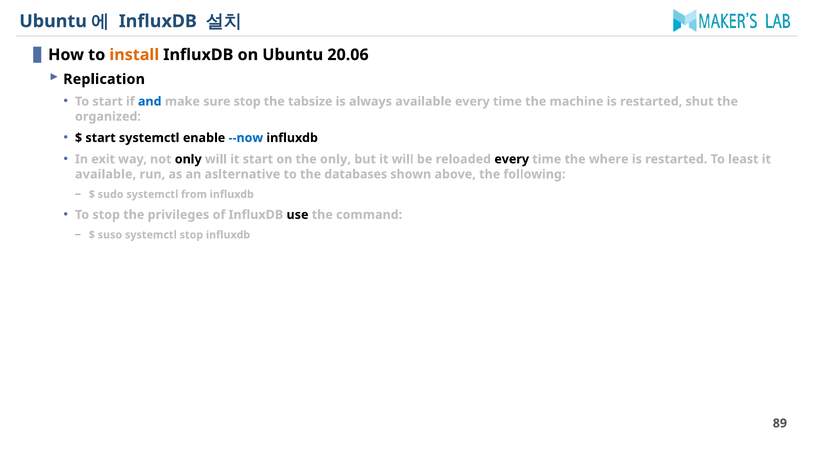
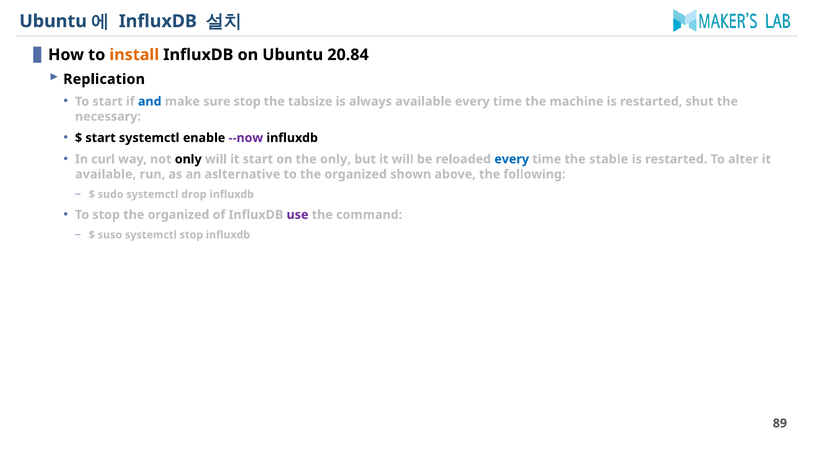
20.06: 20.06 -> 20.84 (348, 55)
organized: organized -> necessary (108, 117)
--now colour: blue -> purple (246, 138)
exit: exit -> curl (103, 159)
every colour: black -> blue (512, 159)
where: where -> stable (609, 159)
least: least -> alter (743, 159)
to the databases: databases -> organized (356, 174)
from: from -> drop (194, 194)
stop the privileges: privileges -> organized (178, 215)
use colour: black -> purple (297, 215)
